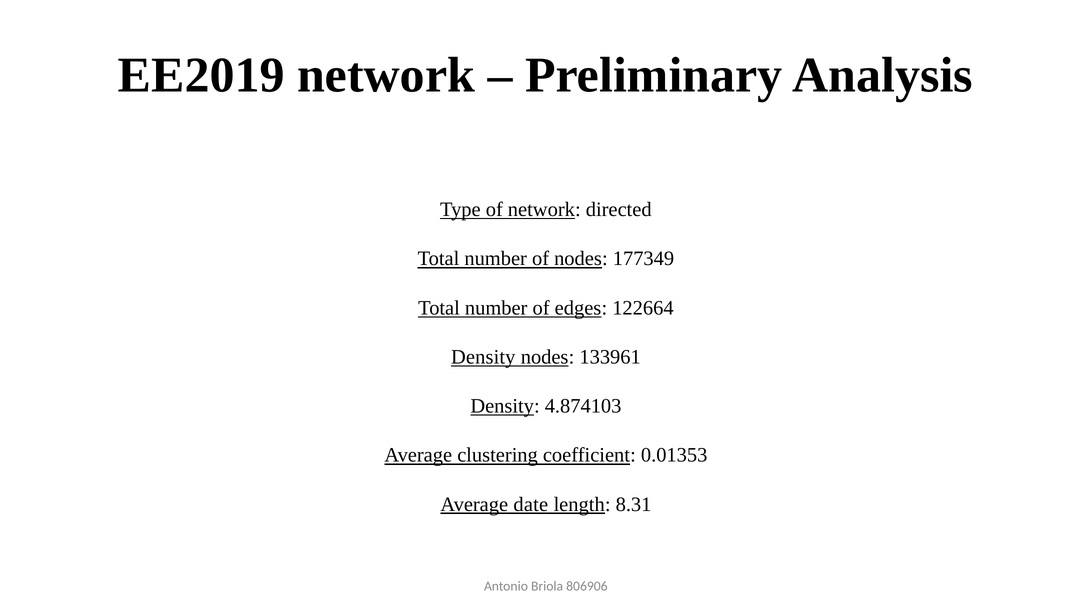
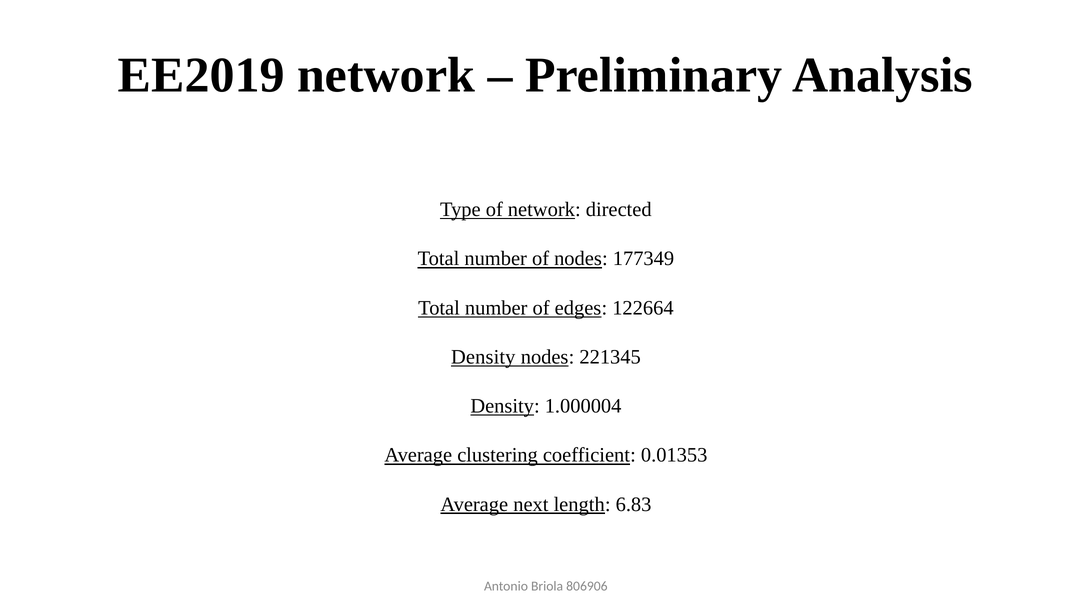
133961: 133961 -> 221345 (610, 357)
4.874103: 4.874103 -> 1.000004 (583, 406)
date: date -> next (531, 504)
8.31: 8.31 -> 6.83 (634, 504)
